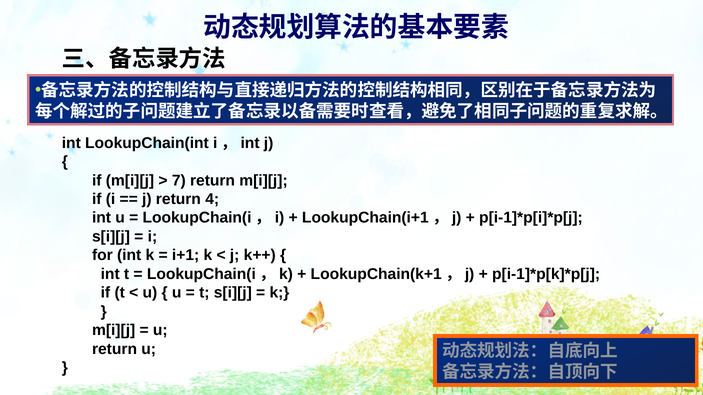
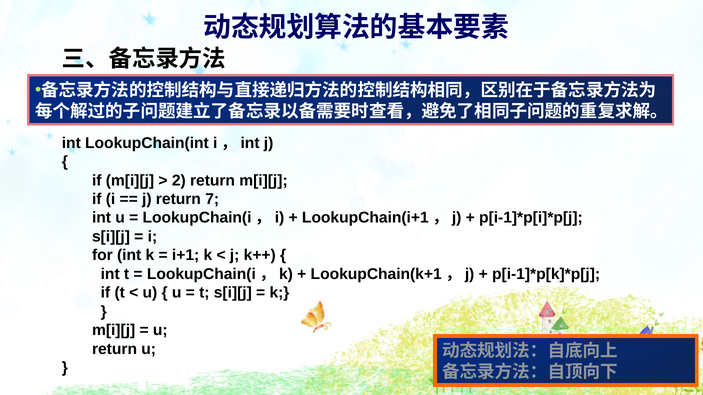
7: 7 -> 2 (179, 181)
4: 4 -> 7 (212, 199)
